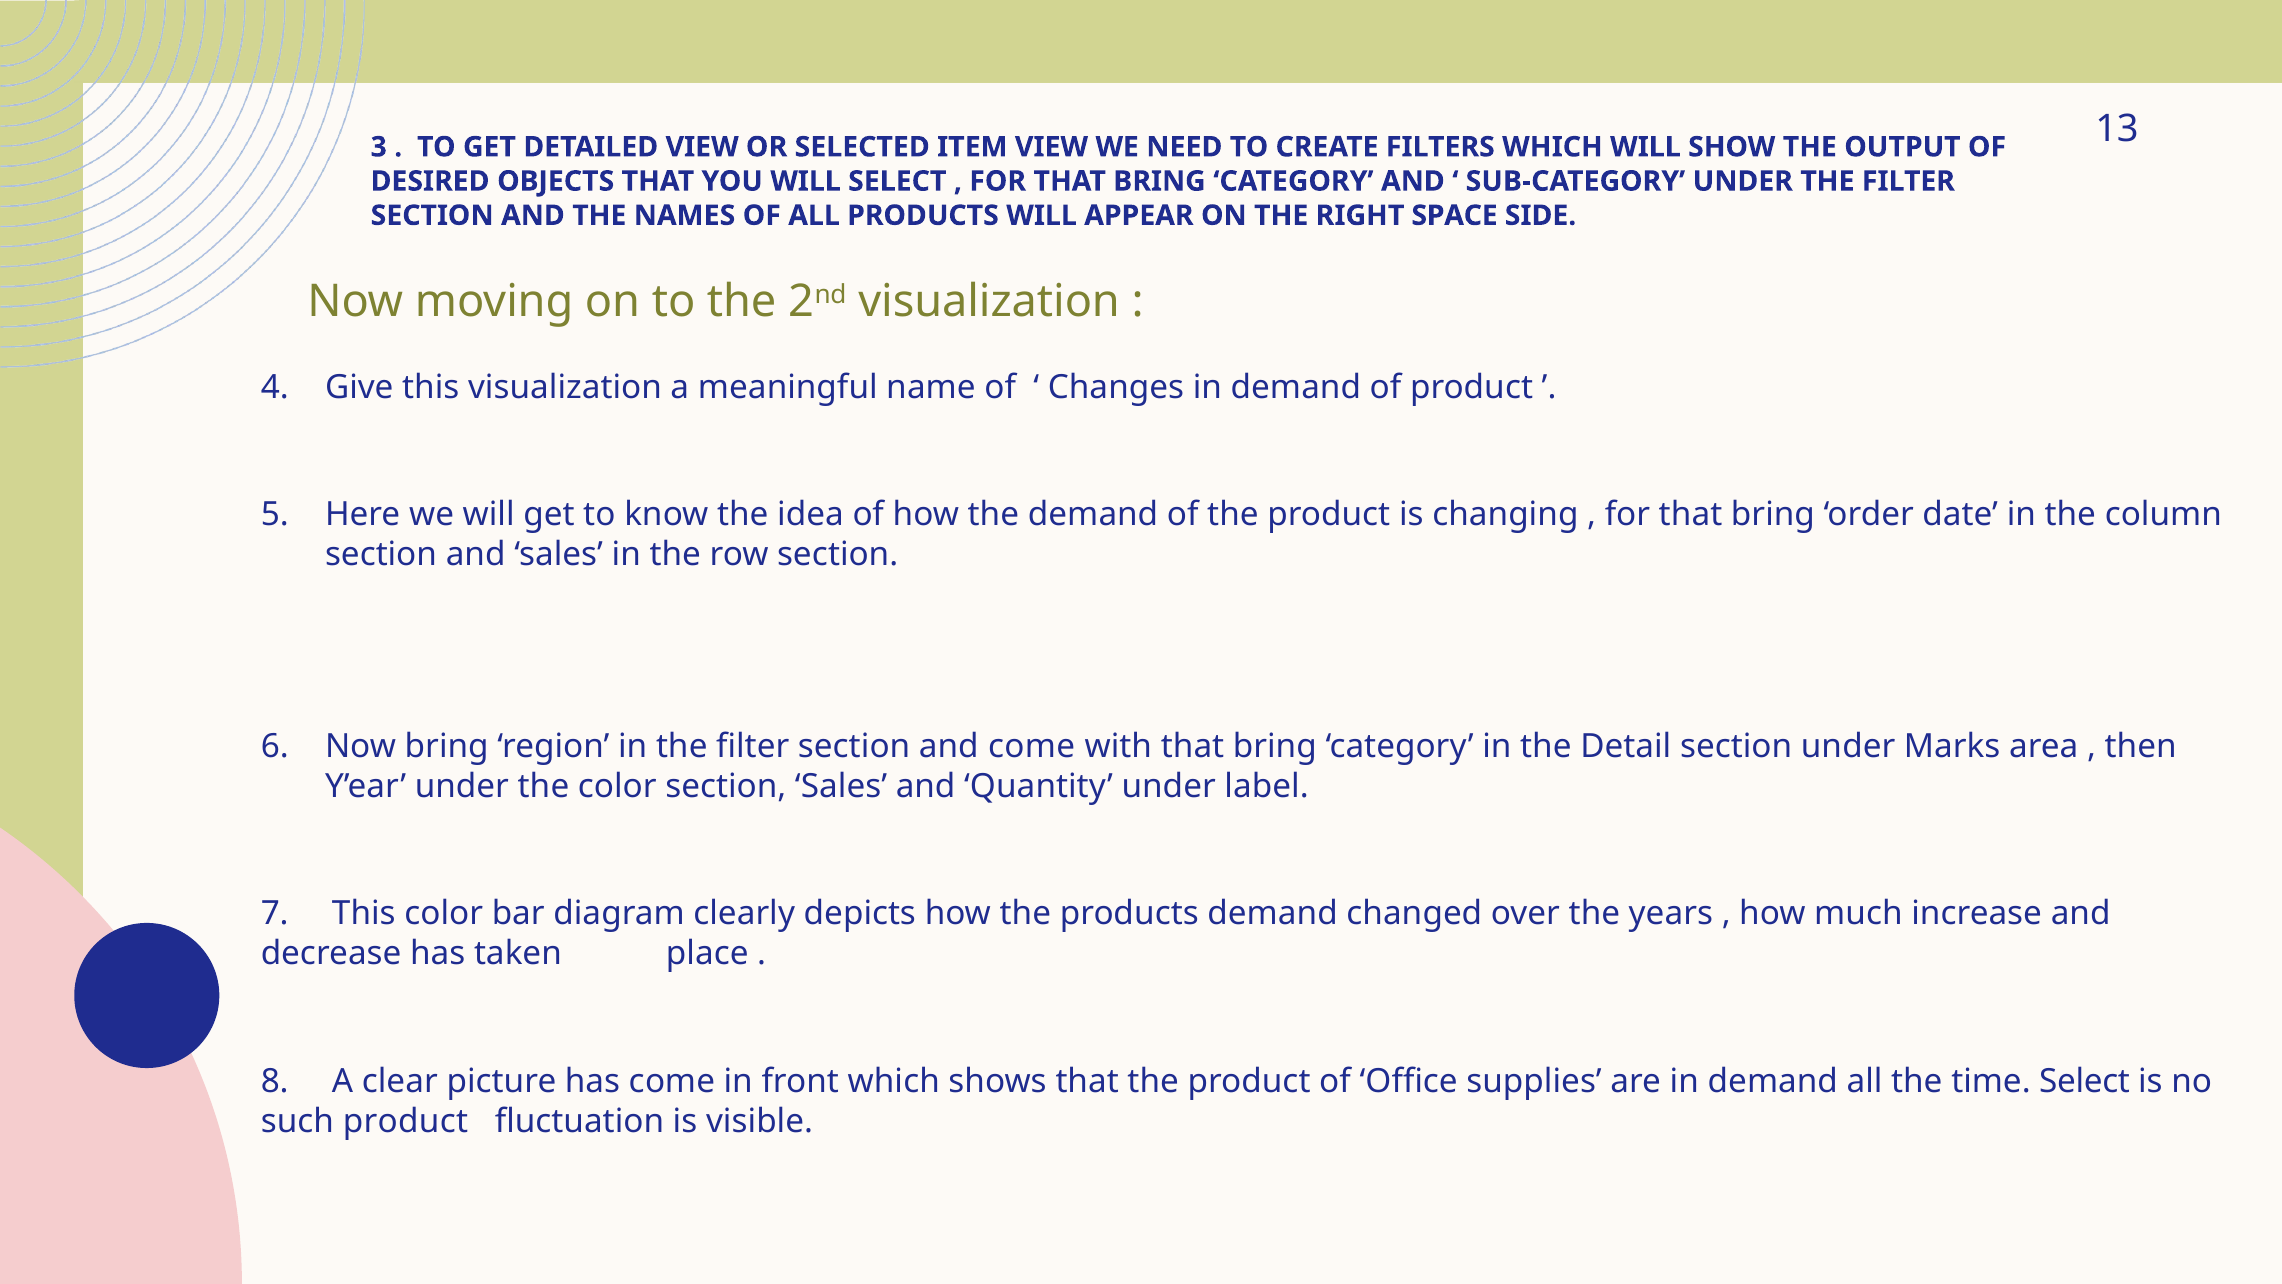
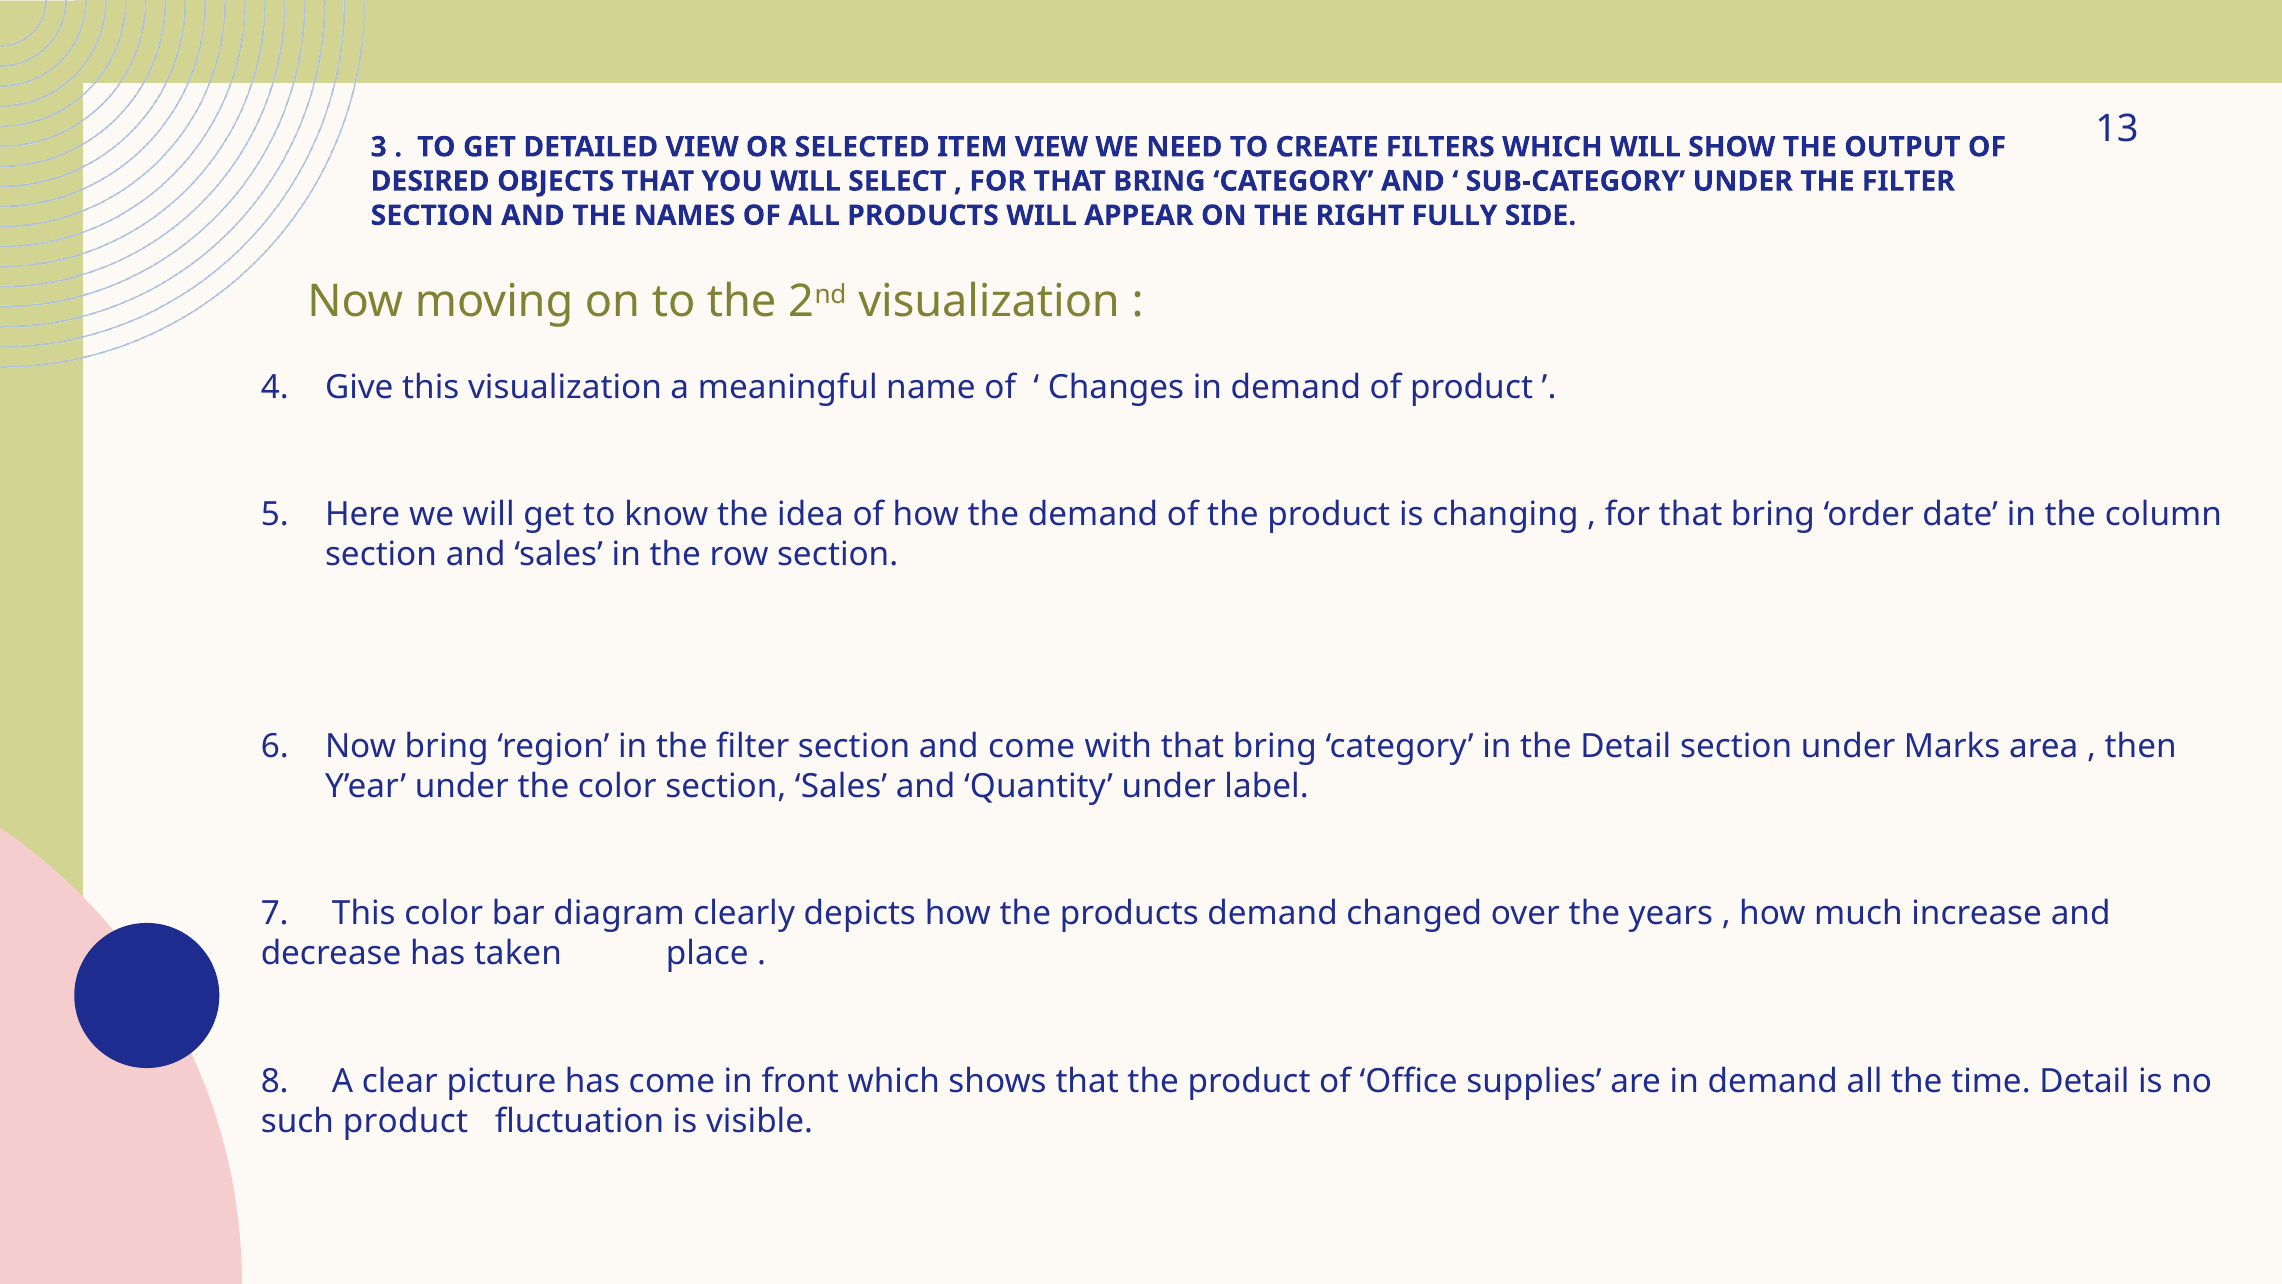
SPACE: SPACE -> FULLY (1455, 215)
time Select: Select -> Detail (2084, 1081)
